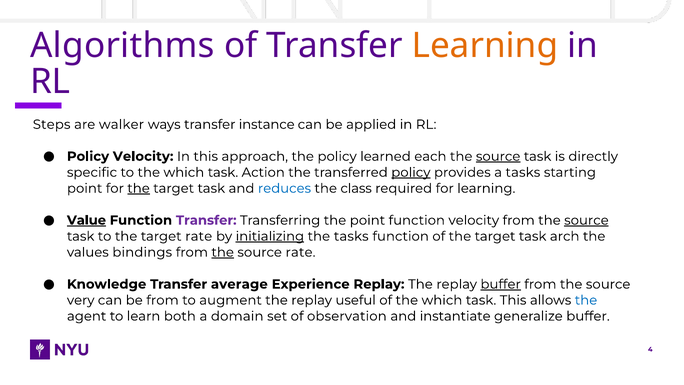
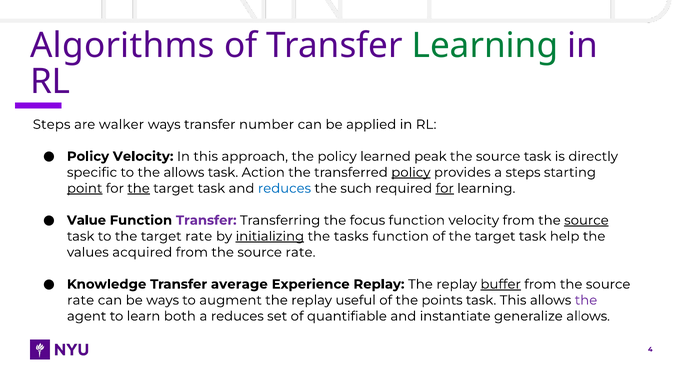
Learning colour: orange -> green (485, 46)
instance: instance -> number (267, 124)
each: each -> peak (430, 156)
source underline: present -> none (498, 156)
to the which: which -> allows (184, 172)
a tasks: tasks -> steps (523, 172)
point underline: none -> present (85, 188)
class: class -> such (356, 188)
for underline: none -> present (445, 188)
Value underline: present -> none (86, 220)
the point: point -> focus (367, 220)
arch: arch -> help (565, 236)
bindings: bindings -> acquired (142, 252)
the underline: present -> none (223, 252)
very: very -> rate (81, 300)
be from: from -> ways (163, 300)
of the which: which -> points (442, 300)
the colour: blue -> purple (586, 300)
a domain: domain -> reduces (237, 316)
observation: observation -> quantifiable (347, 316)
generalize buffer: buffer -> allows (588, 316)
